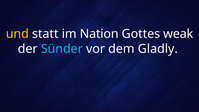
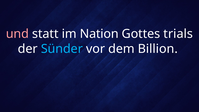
und colour: yellow -> pink (17, 34)
weak: weak -> trials (178, 34)
Gladly: Gladly -> Billion (158, 49)
